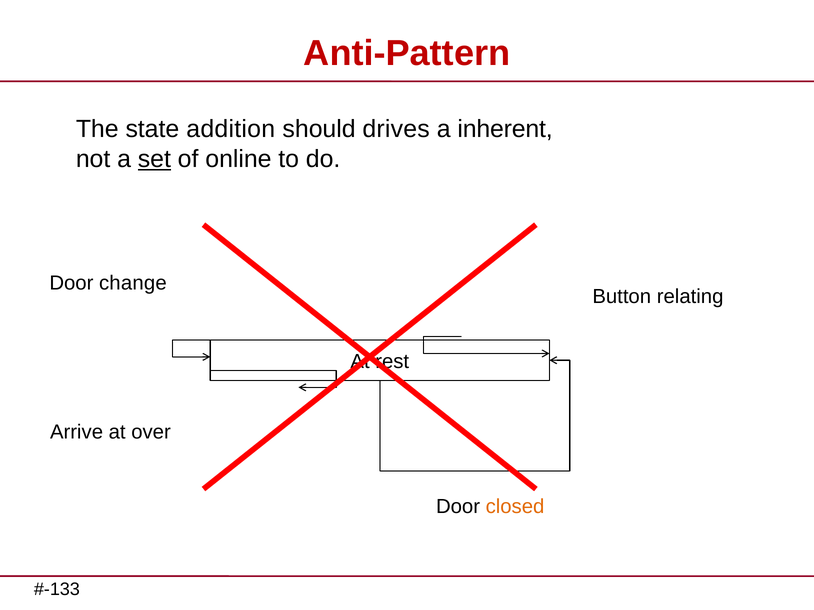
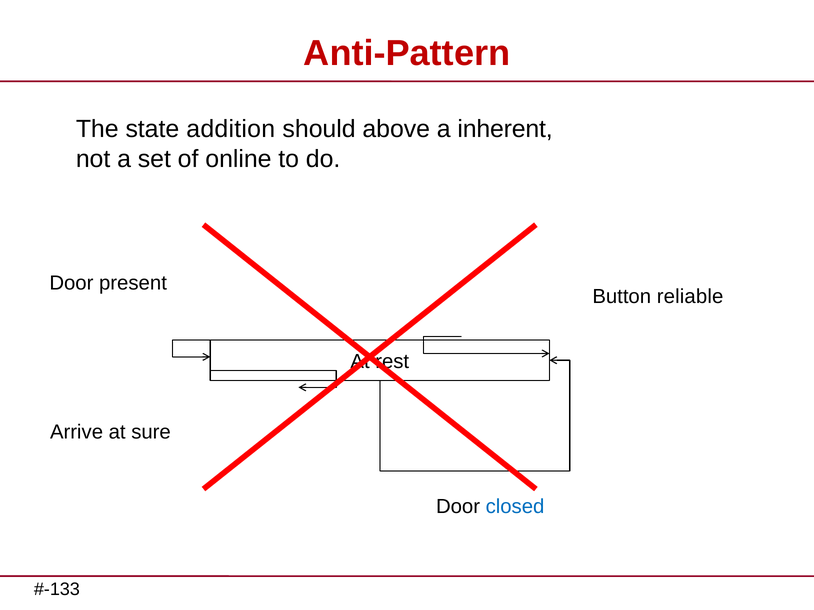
drives: drives -> above (396, 129)
set underline: present -> none (154, 159)
change: change -> present (133, 283)
relating: relating -> reliable (690, 297)
over: over -> sure (151, 432)
closed colour: orange -> blue (515, 507)
